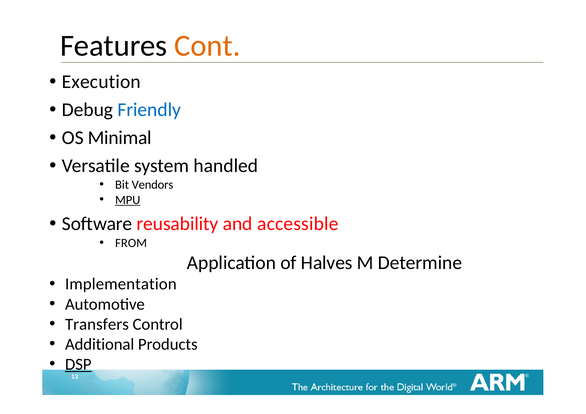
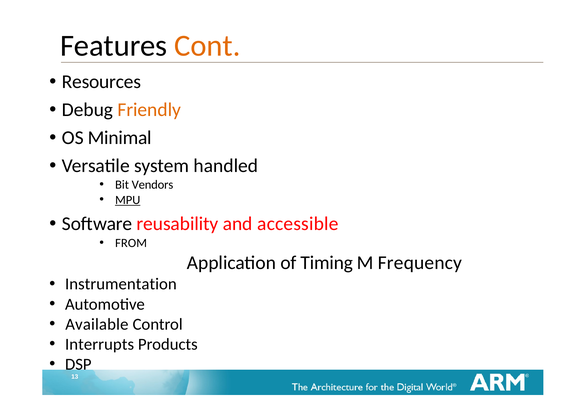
Execution: Execution -> Resources (101, 82)
Friendly colour: blue -> orange (149, 110)
Halves: Halves -> Timing (327, 263)
Determine: Determine -> Frequency (420, 263)
Implementation: Implementation -> Instrumentation (121, 284)
Transfers: Transfers -> Available (97, 324)
Additional: Additional -> Interrupts (100, 344)
DSP underline: present -> none (78, 364)
